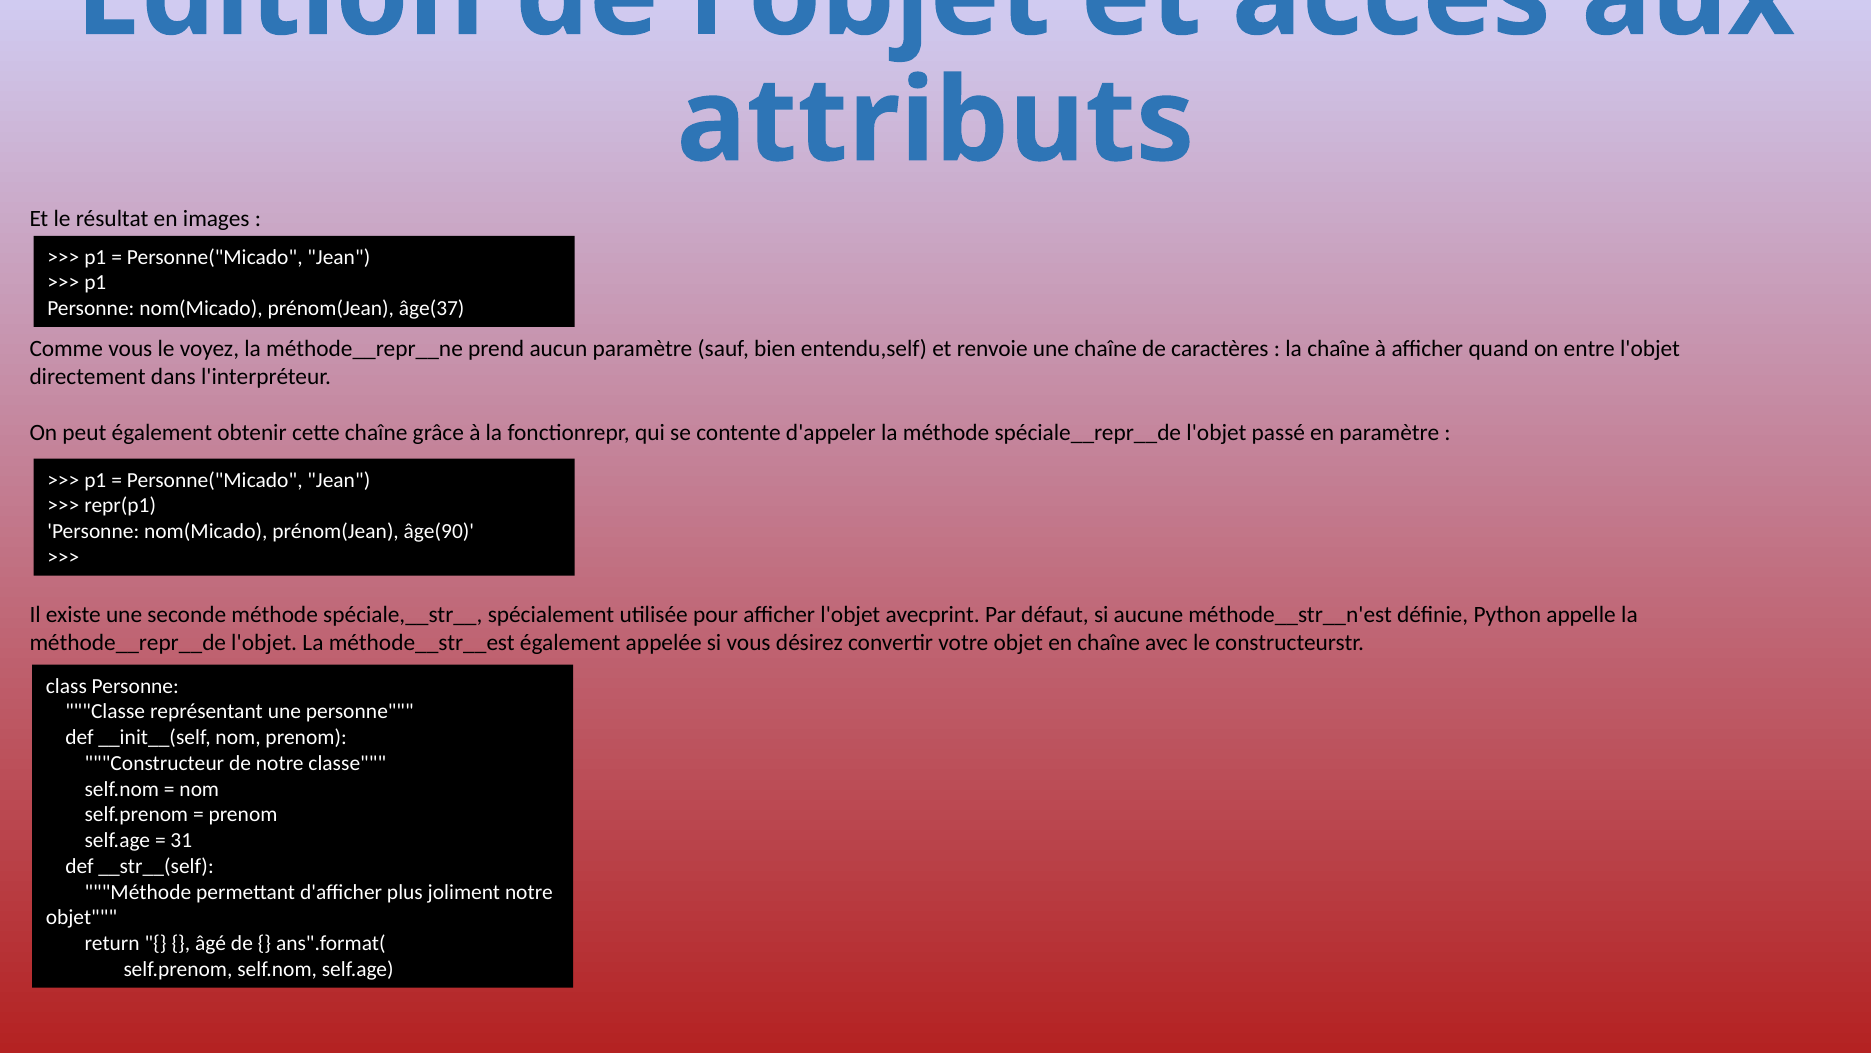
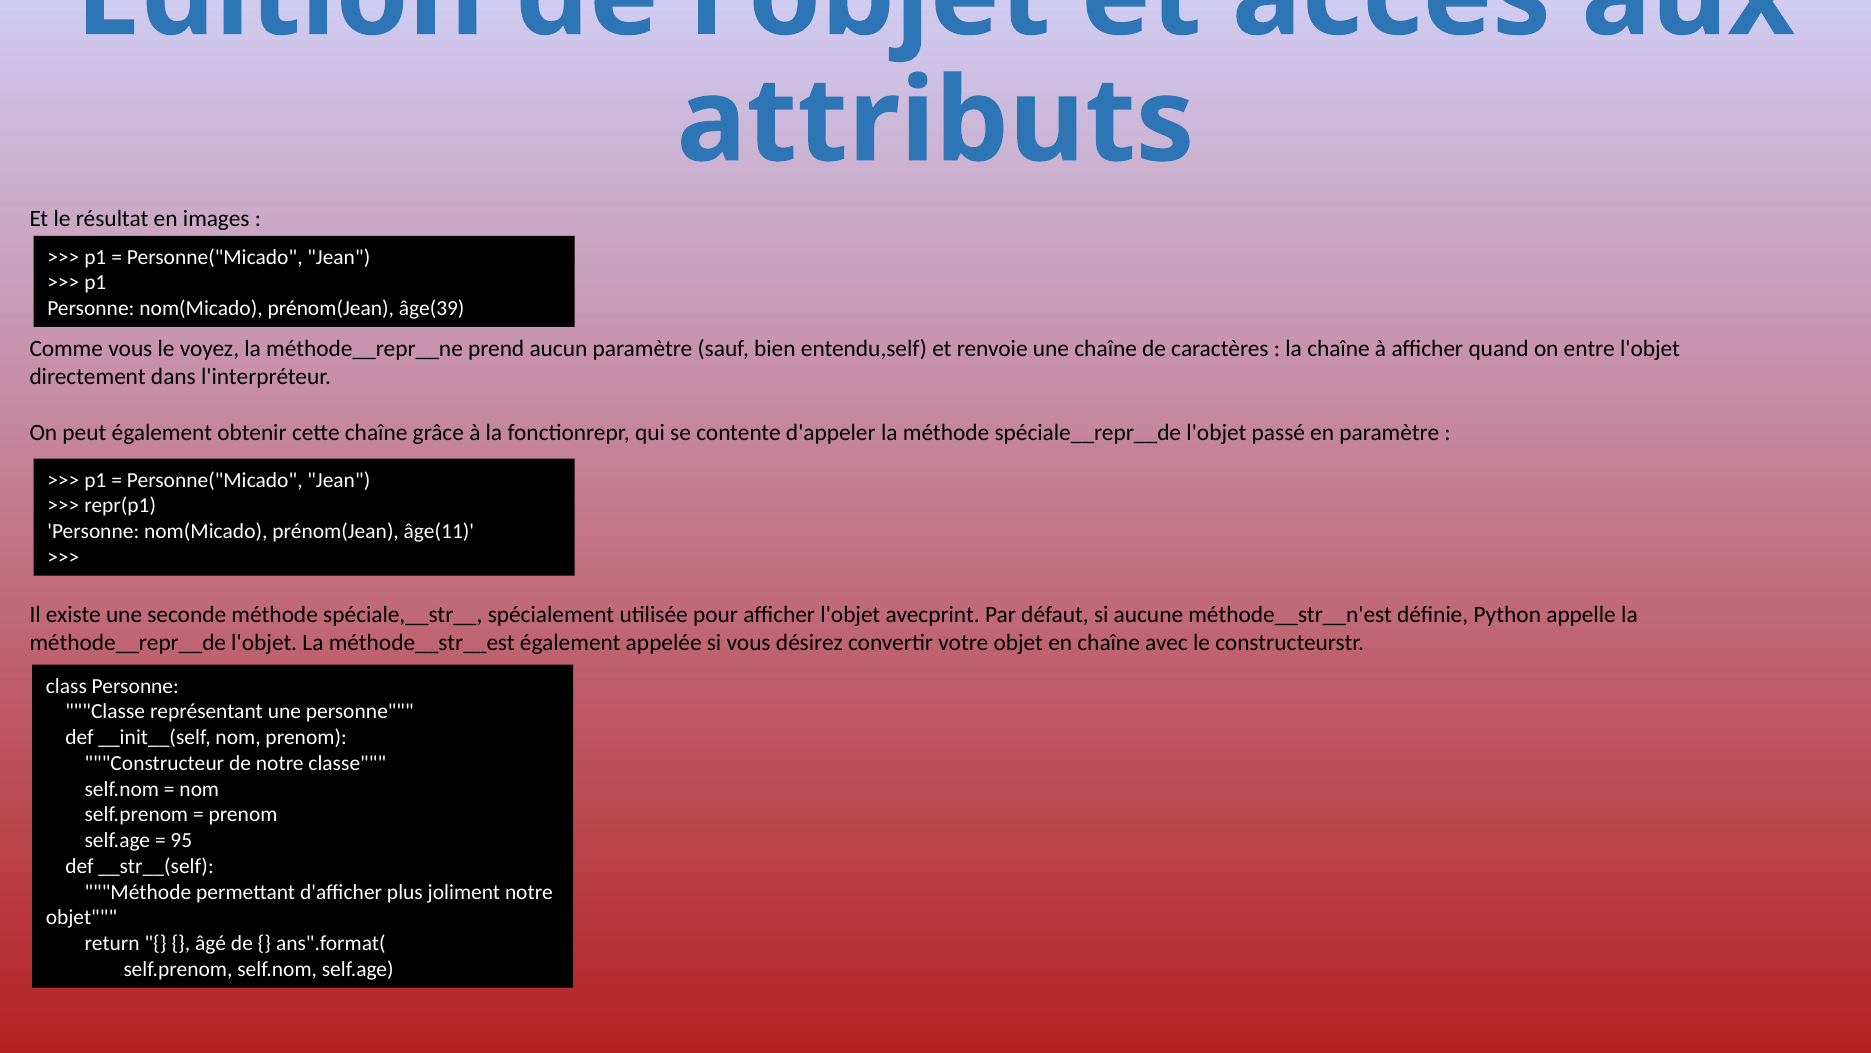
âge(37: âge(37 -> âge(39 (432, 308)
âge(90: âge(90 -> âge(11 (439, 531)
31: 31 -> 95 (181, 840)
